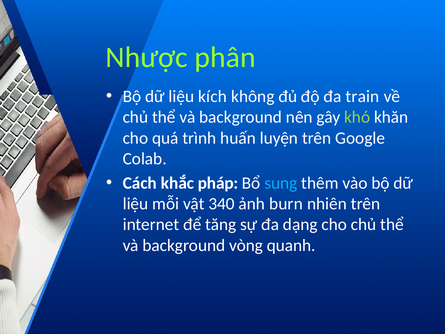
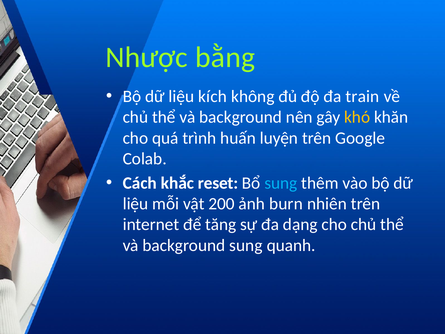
phân: phân -> bằng (225, 57)
khó colour: light green -> yellow (357, 117)
pháp: pháp -> reset (218, 183)
340: 340 -> 200 (222, 204)
background vòng: vòng -> sung (246, 245)
